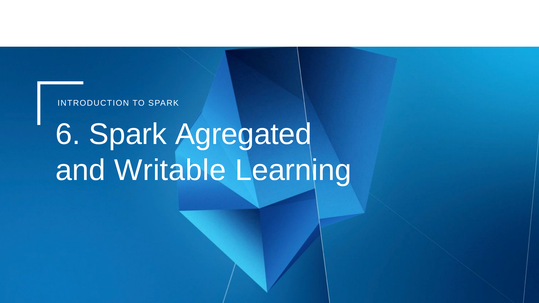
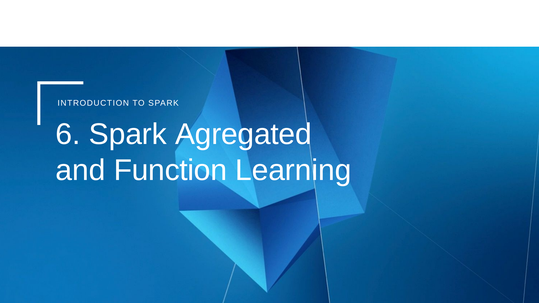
Writable: Writable -> Function (170, 170)
